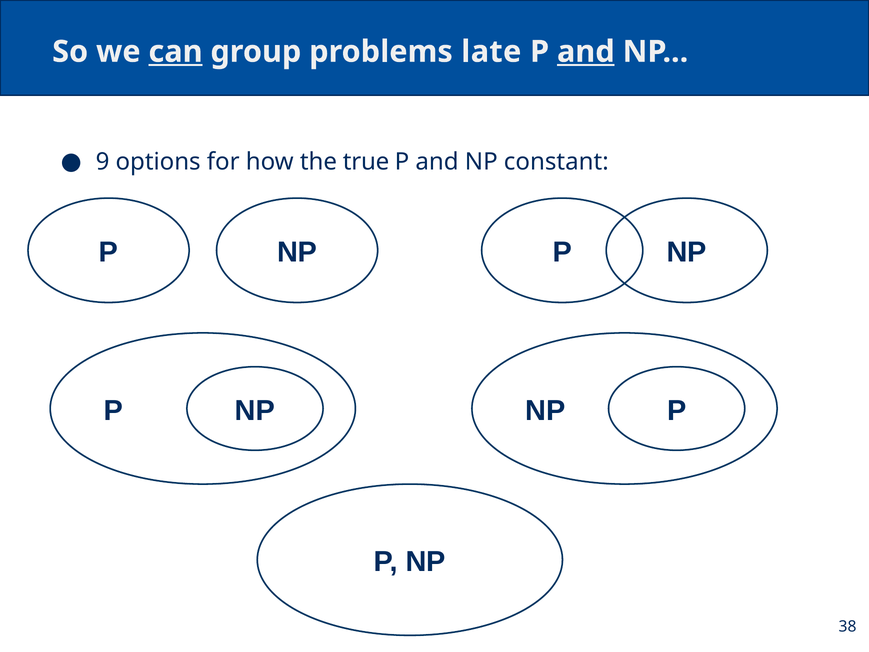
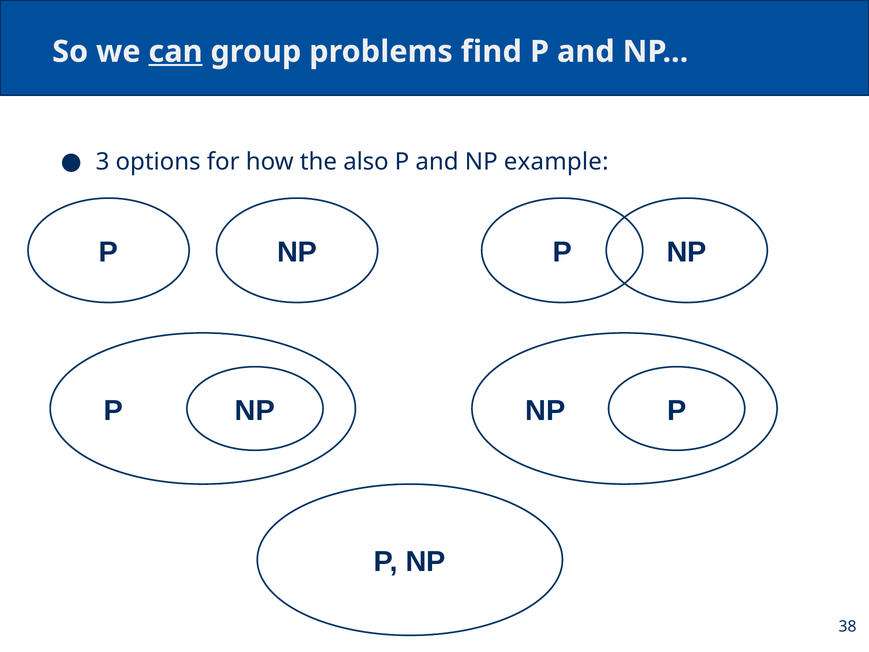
late: late -> find (491, 52)
and underline: present -> none (586, 52)
9: 9 -> 3 (103, 162)
true: true -> also (366, 162)
constant: constant -> example (556, 162)
